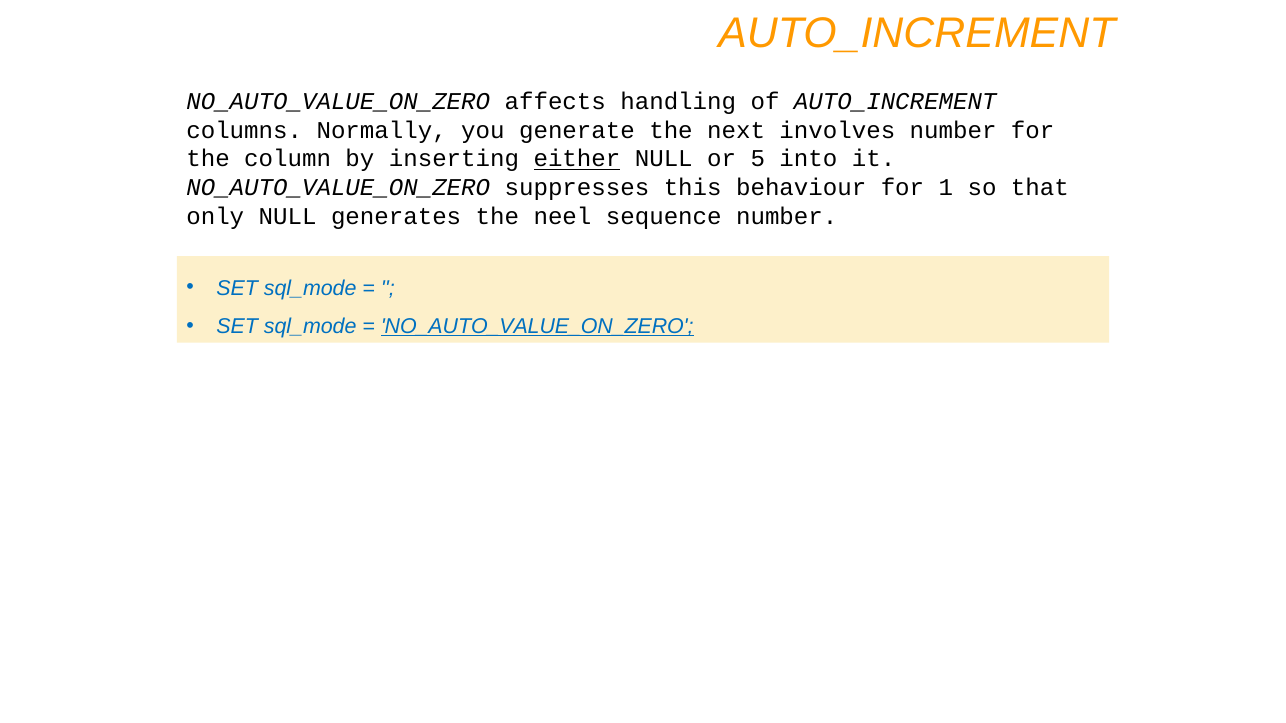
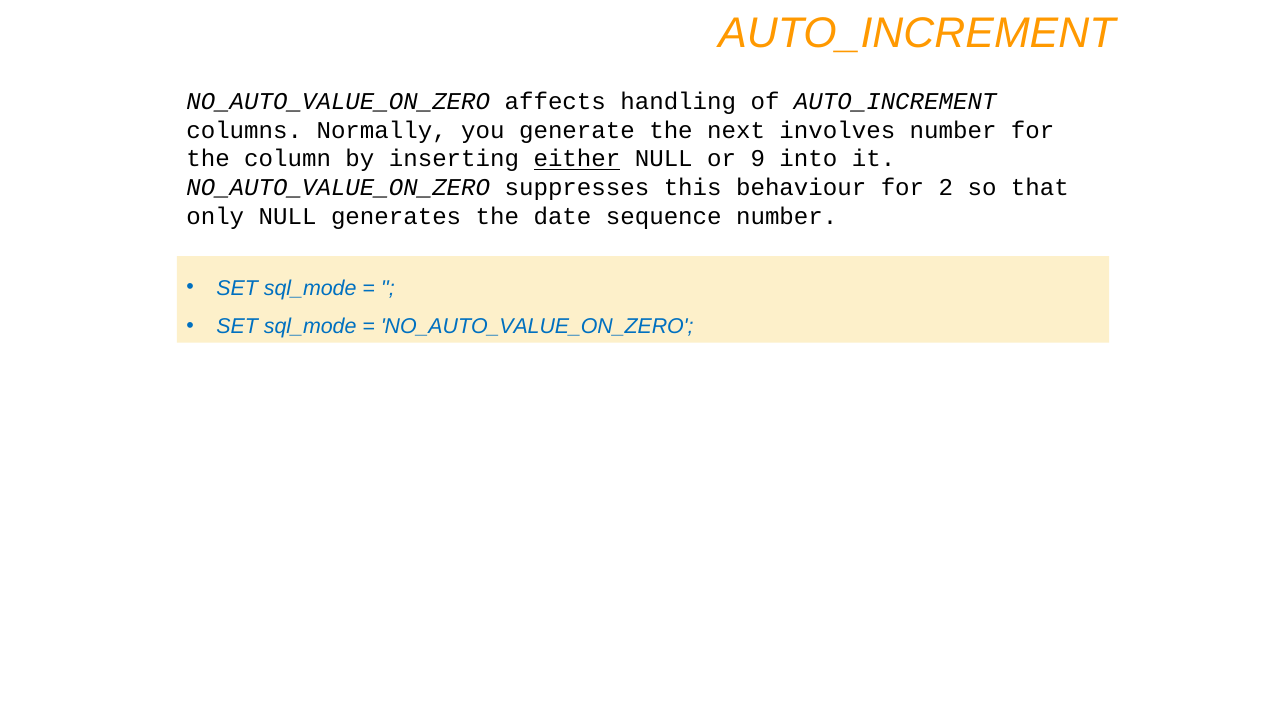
5: 5 -> 9 (758, 159)
1: 1 -> 2 (946, 188)
neel: neel -> date (562, 217)
NO_AUTO_VALUE_ON_ZERO underline: present -> none (537, 327)
